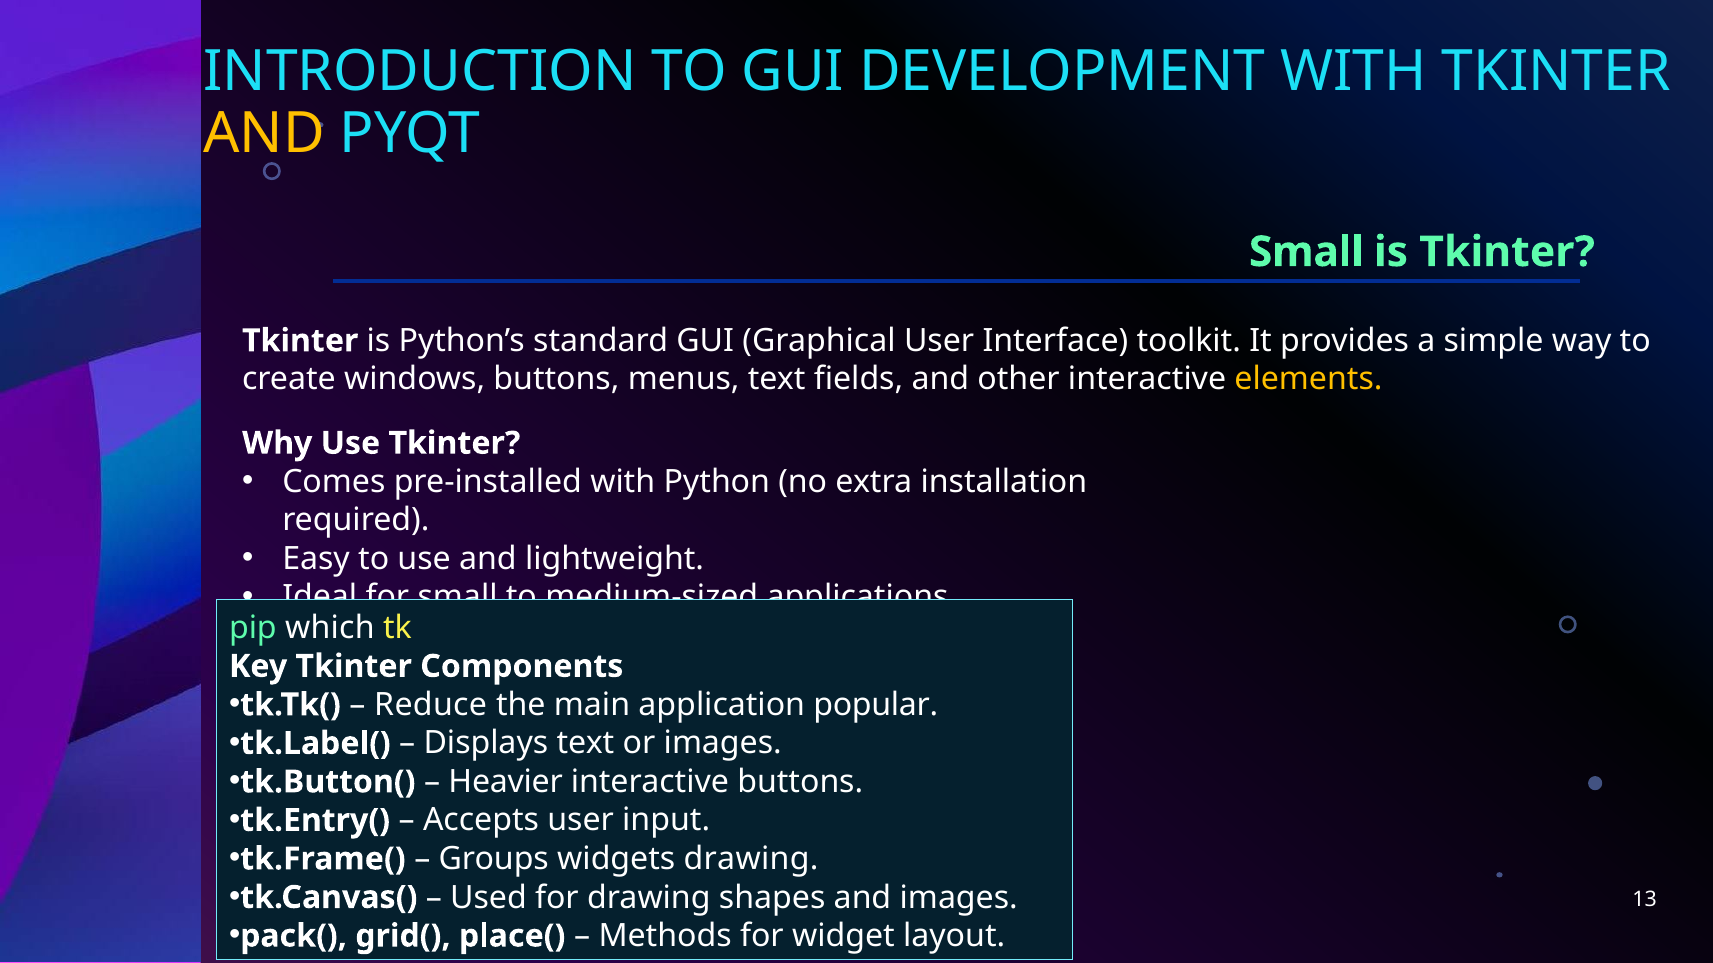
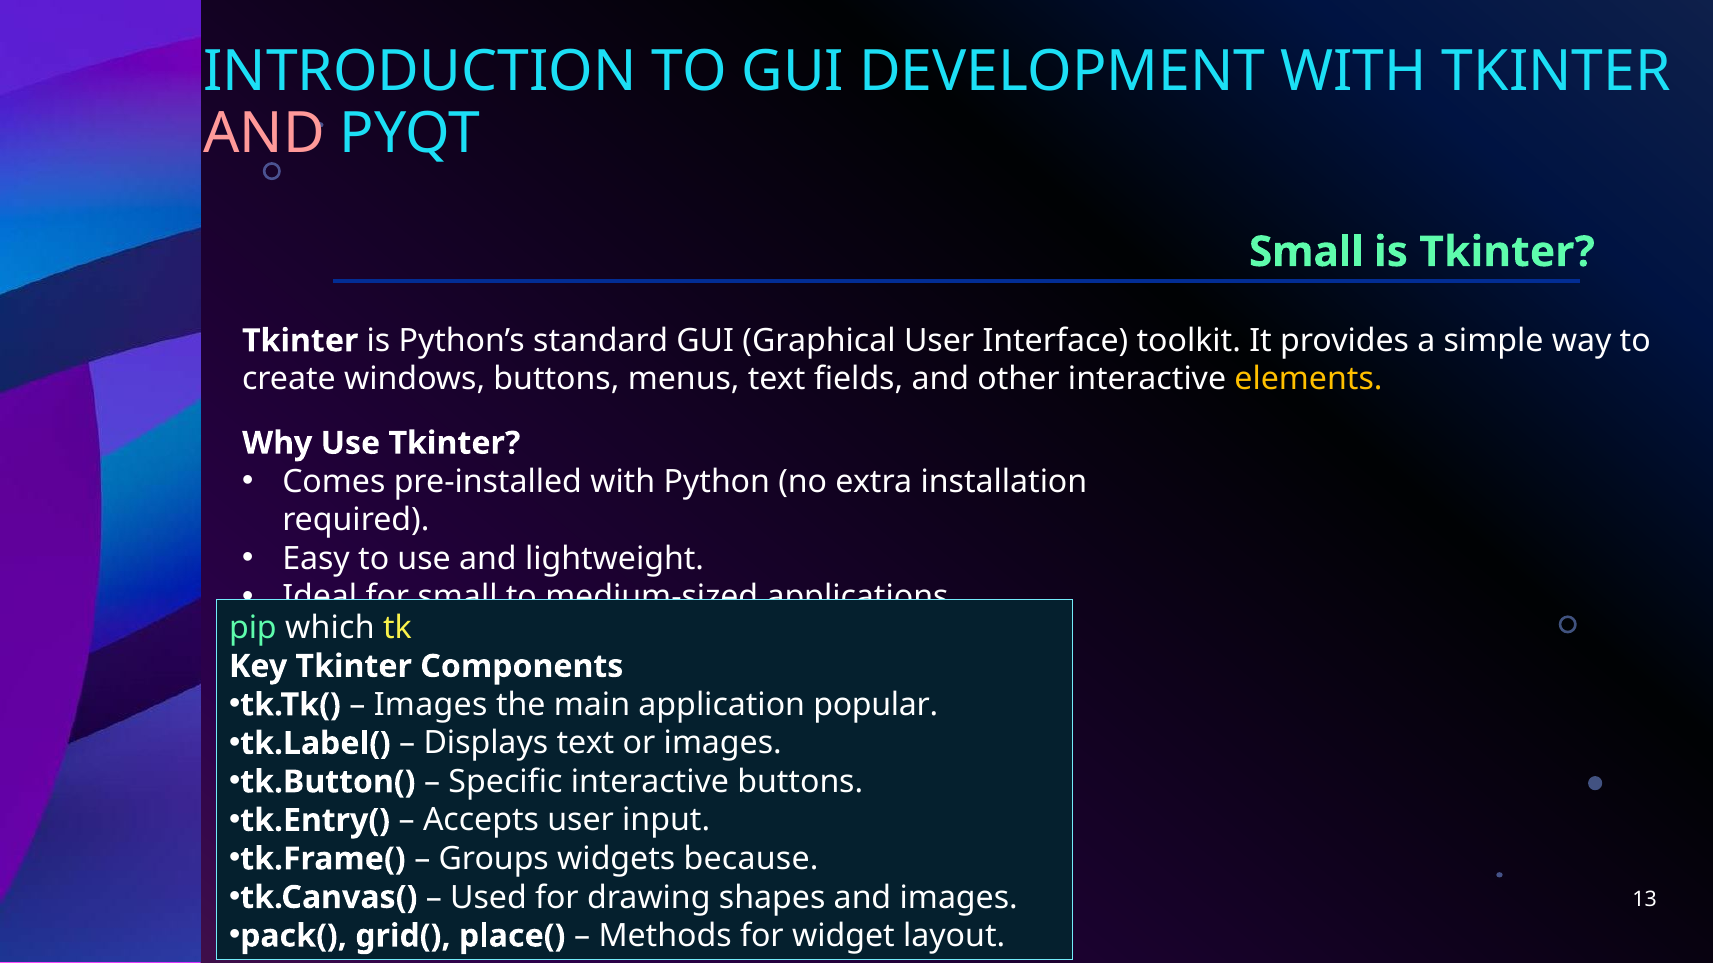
AND colour: yellow -> pink (264, 134)
Reduce: Reduce -> Images (431, 705)
Heavier: Heavier -> Specific (505, 782)
widgets drawing: drawing -> because (751, 859)
